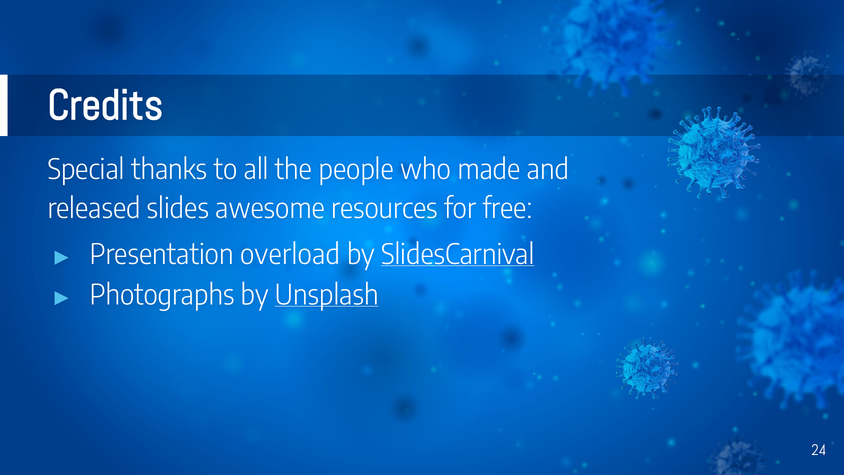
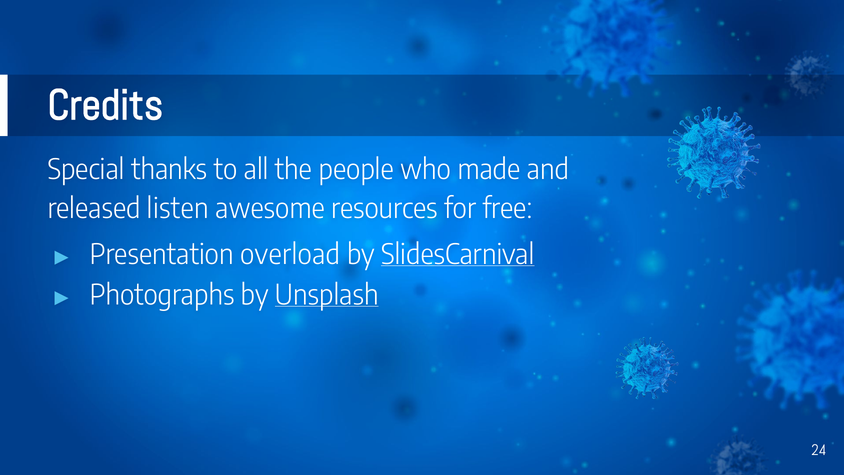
slides: slides -> listen (178, 209)
